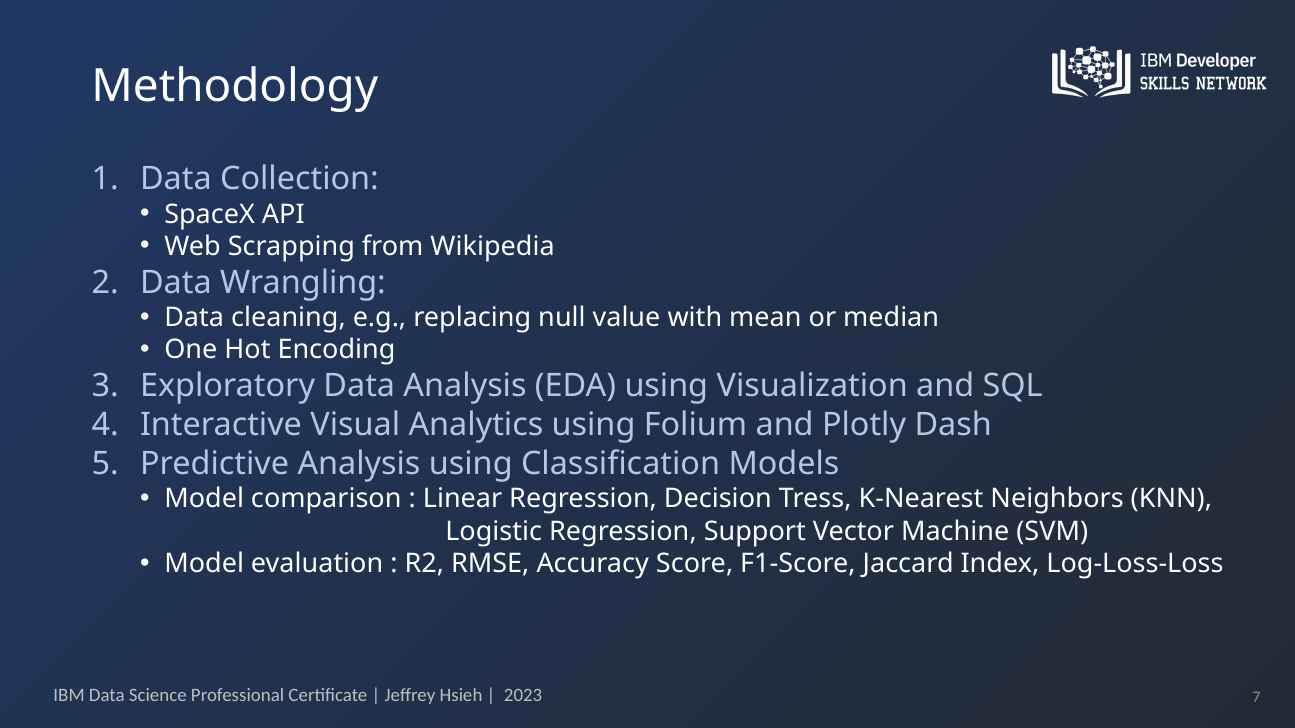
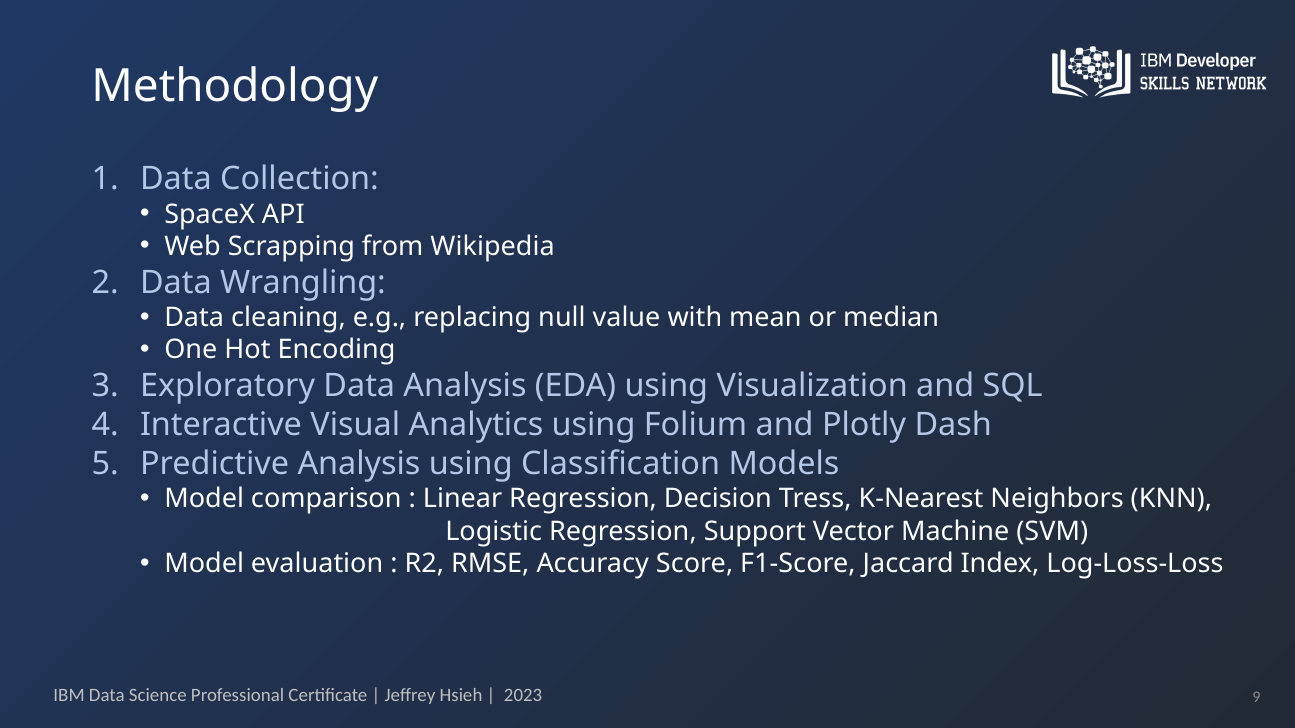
7: 7 -> 9 (1256, 697)
